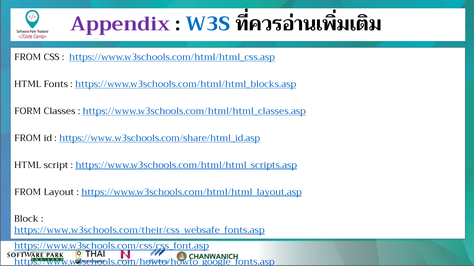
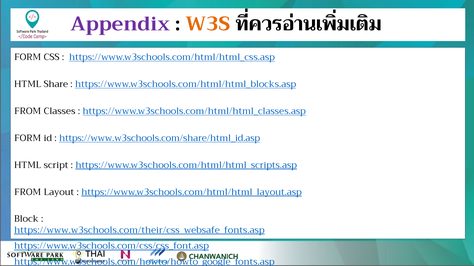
W3S colour: blue -> orange (208, 24)
FROM: FROM -> FORM (28, 57)
Fonts: Fonts -> Share (56, 84)
FORM: FORM -> FROM (28, 111)
FROM: FROM -> FORM (28, 138)
